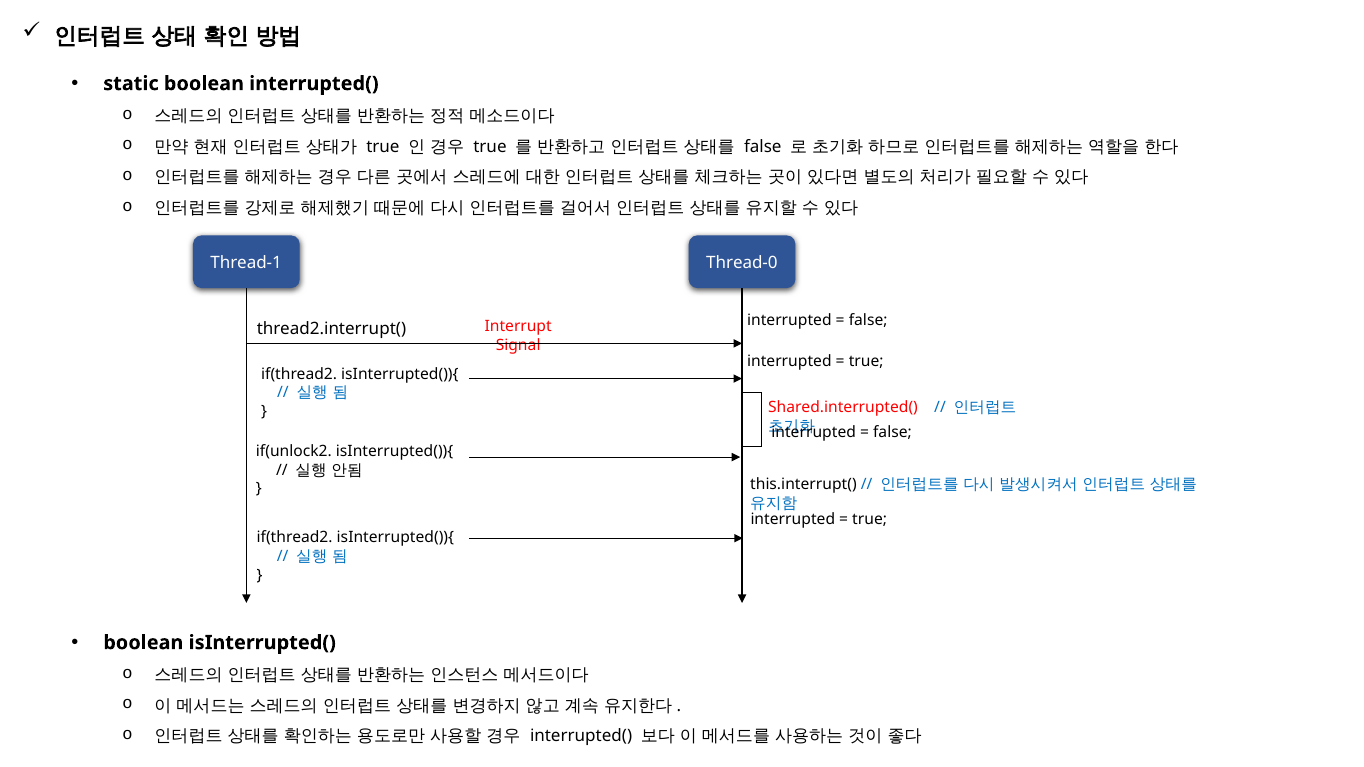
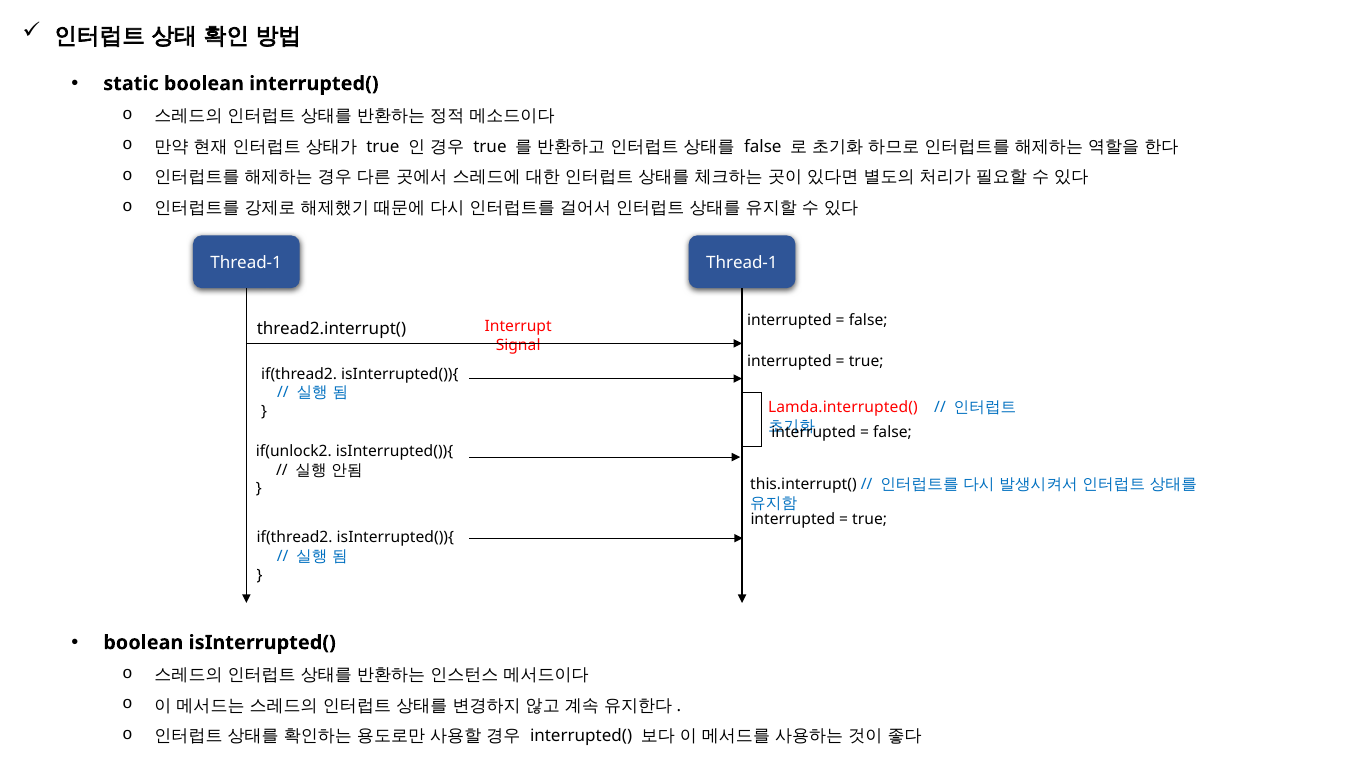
Thread-1 Thread-0: Thread-0 -> Thread-1 (742, 263)
Shared.interrupted(: Shared.interrupted( -> Lamda.interrupted( (843, 407)
